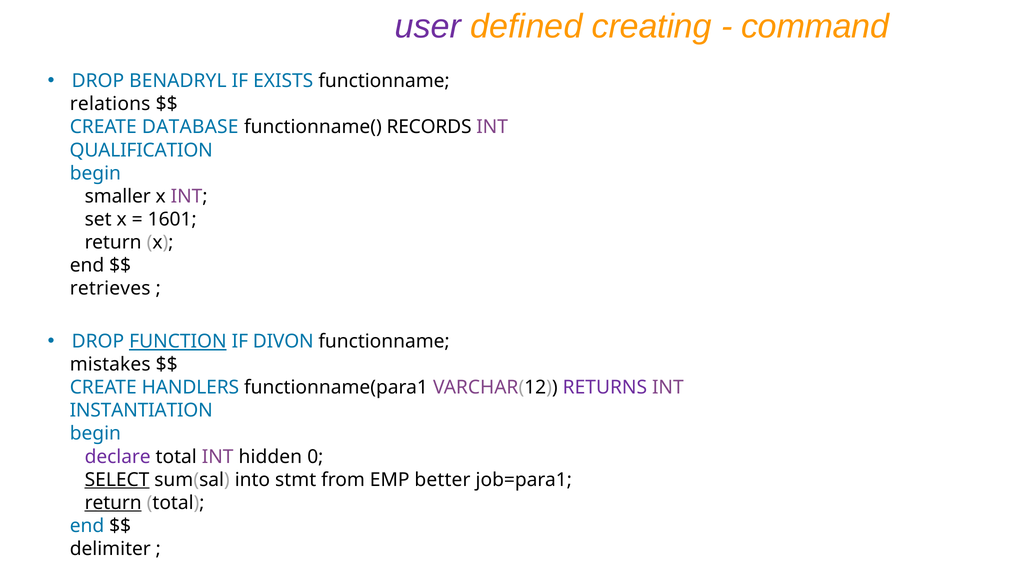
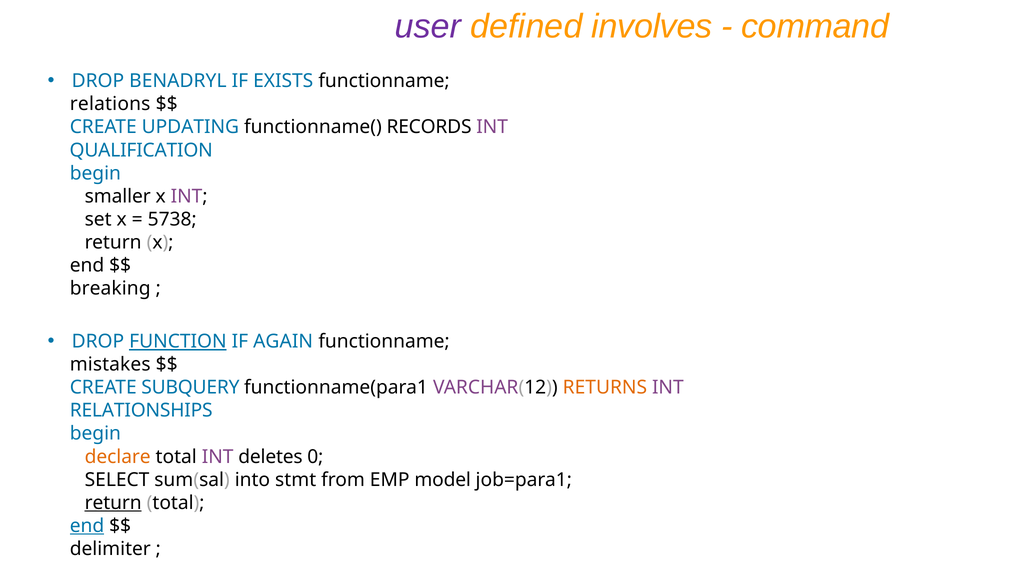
creating: creating -> involves (652, 27)
DATABASE: DATABASE -> UPDATING (190, 127)
1601: 1601 -> 5738 (172, 219)
retrieves: retrieves -> breaking (110, 288)
DIVON: DIVON -> AGAIN (283, 341)
HANDLERS: HANDLERS -> SUBQUERY (190, 388)
RETURNS colour: purple -> orange (605, 388)
INSTANTIATION: INSTANTIATION -> RELATIONSHIPS (141, 411)
declare colour: purple -> orange (118, 457)
hidden: hidden -> deletes (270, 457)
SELECT underline: present -> none (117, 480)
better: better -> model (443, 480)
end underline: none -> present (87, 526)
